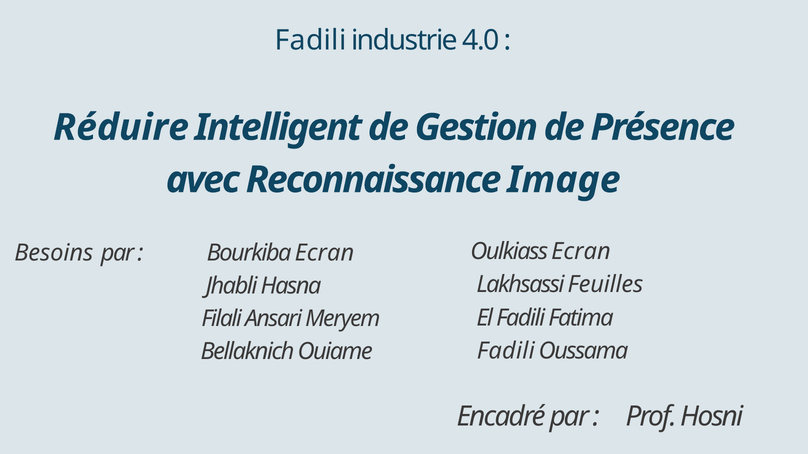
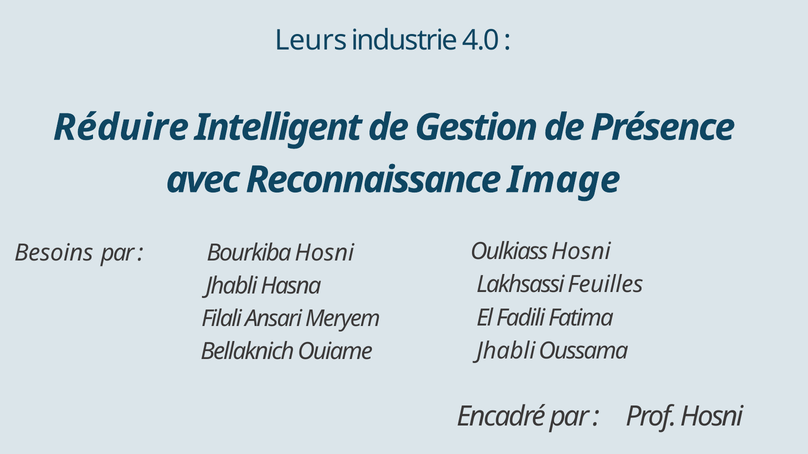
Fadili: Fadili -> Leurs (311, 40)
Ecran: Ecran -> Hosni (581, 252)
Ecran: Ecran -> Hosni (324, 253)
Fadili: Fadili -> Jhabli (506, 351)
